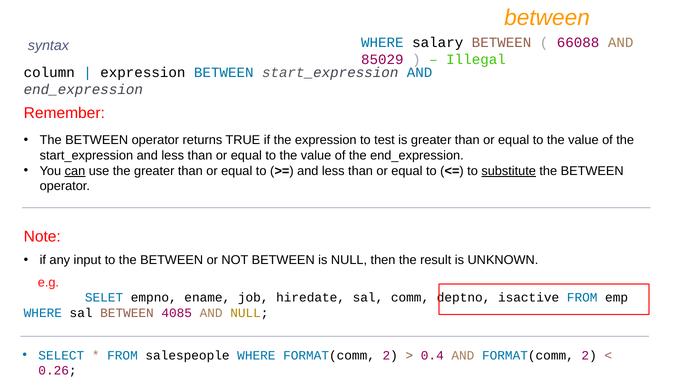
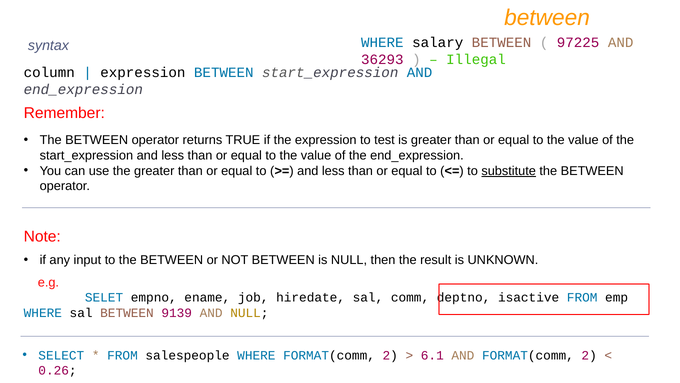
66088: 66088 -> 97225 (578, 43)
85029: 85029 -> 36293 (382, 60)
can underline: present -> none (75, 171)
4085: 4085 -> 9139 (177, 313)
0.4: 0.4 -> 6.1 (432, 355)
